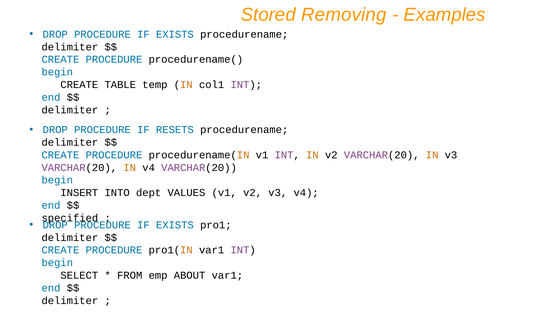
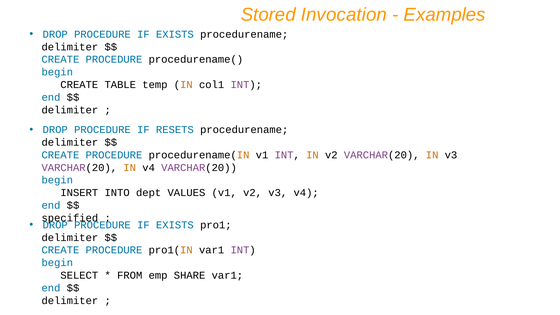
Removing: Removing -> Invocation (344, 15)
ABOUT: ABOUT -> SHARE (190, 275)
